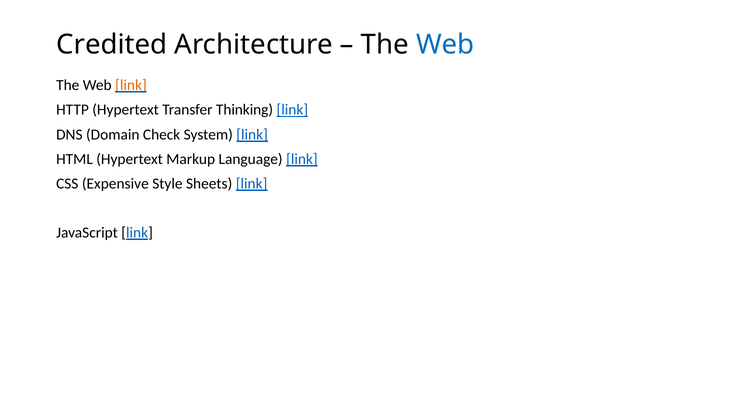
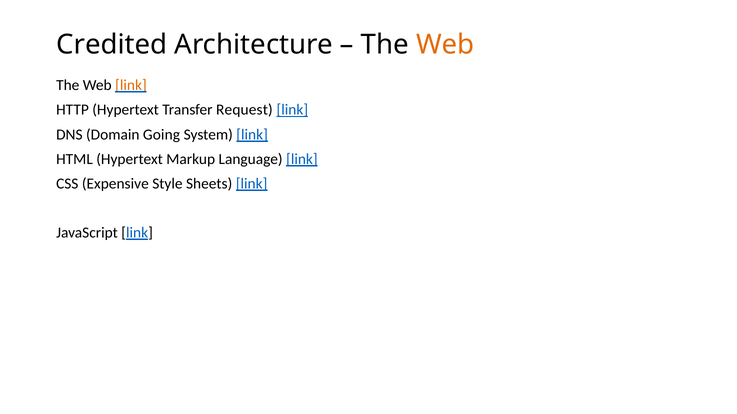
Web colour: blue -> orange (445, 45)
Thinking: Thinking -> Request (244, 110)
Check: Check -> Going (162, 135)
